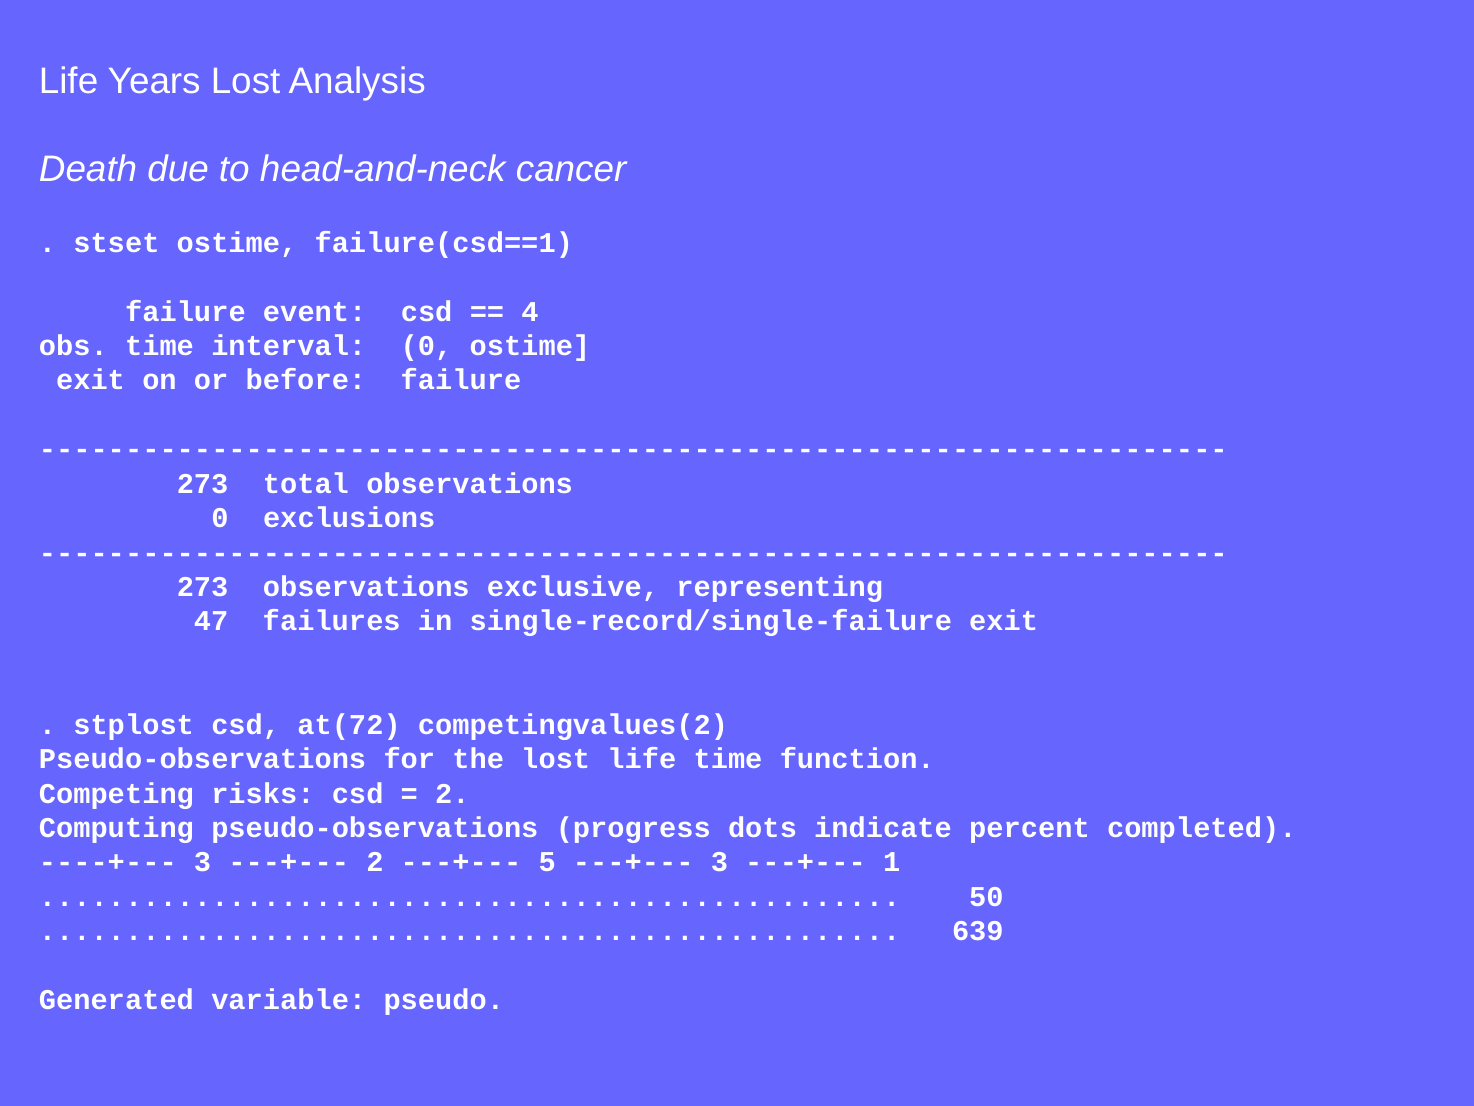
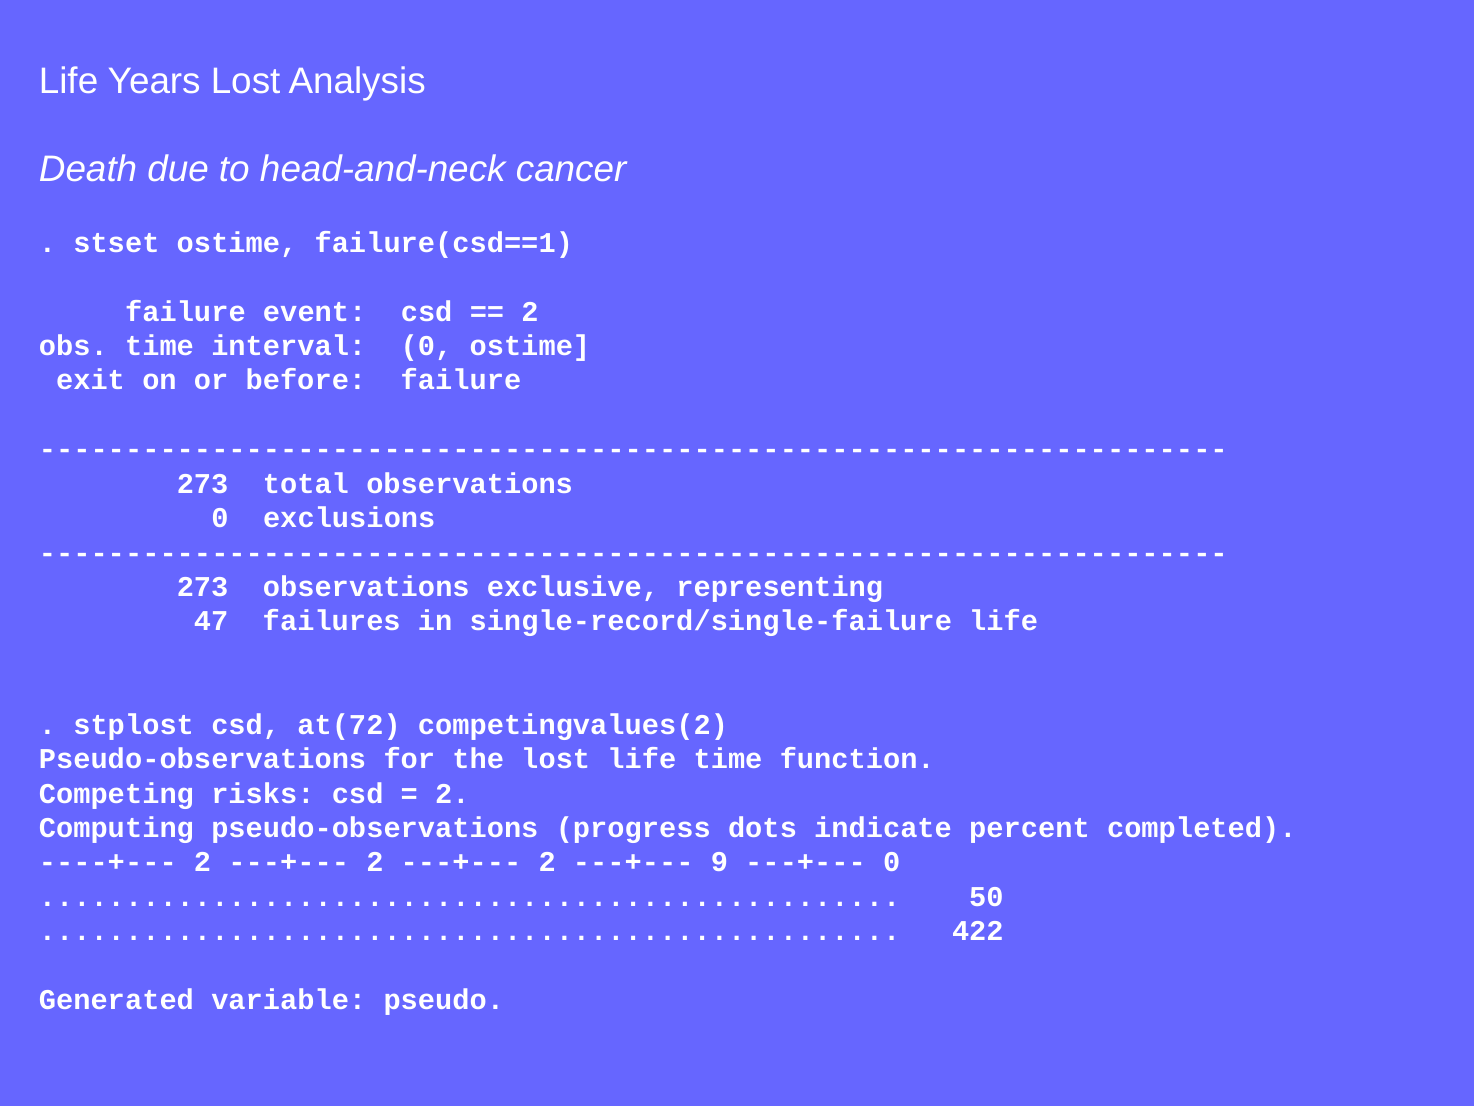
4: 4 -> 2 (530, 312)
single-record/single-failure exit: exit -> life (1004, 621)
3: 3 -> 2 (202, 862)
5: 5 -> 2 (547, 862)
3: 3 -> 9 (719, 862)
1: 1 -> 0 (892, 862)
639: 639 -> 422 (978, 931)
